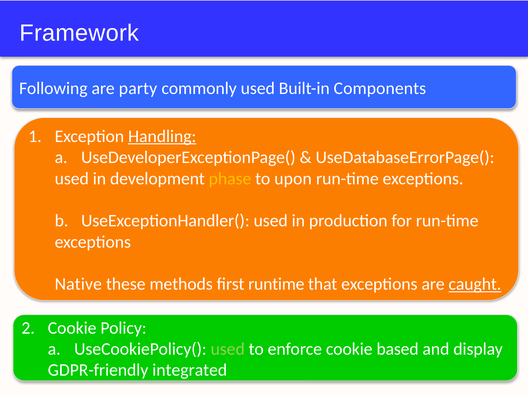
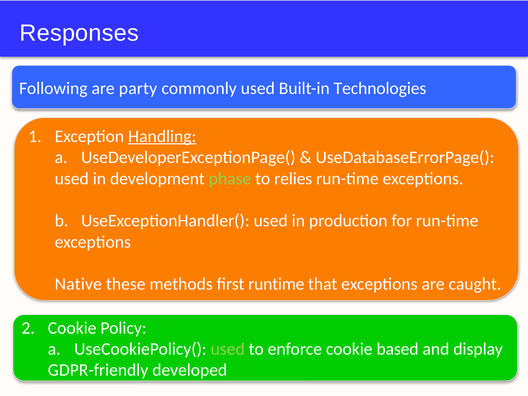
Framework: Framework -> Responses (79, 33)
Components: Components -> Technologies (380, 88)
phase colour: yellow -> light green (230, 179)
upon: upon -> relies (293, 179)
caught underline: present -> none (475, 284)
integrated: integrated -> developed (190, 370)
